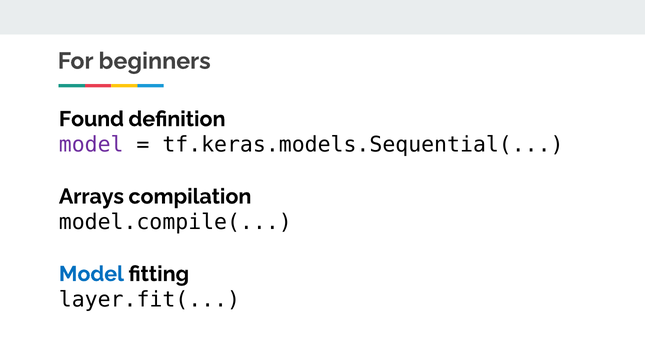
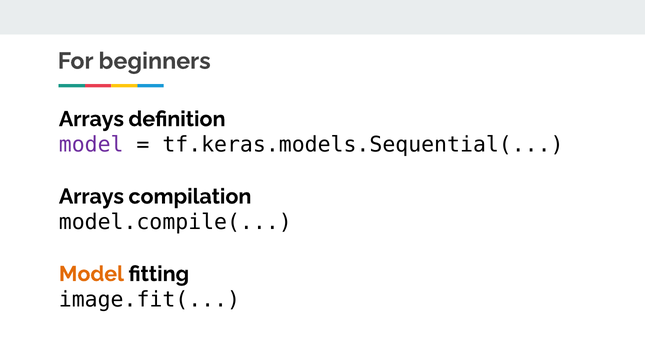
Found: Found -> Arrays (91, 119)
Model colour: blue -> orange (91, 274)
layer.fit(: layer.fit( -> image.fit( (149, 300)
